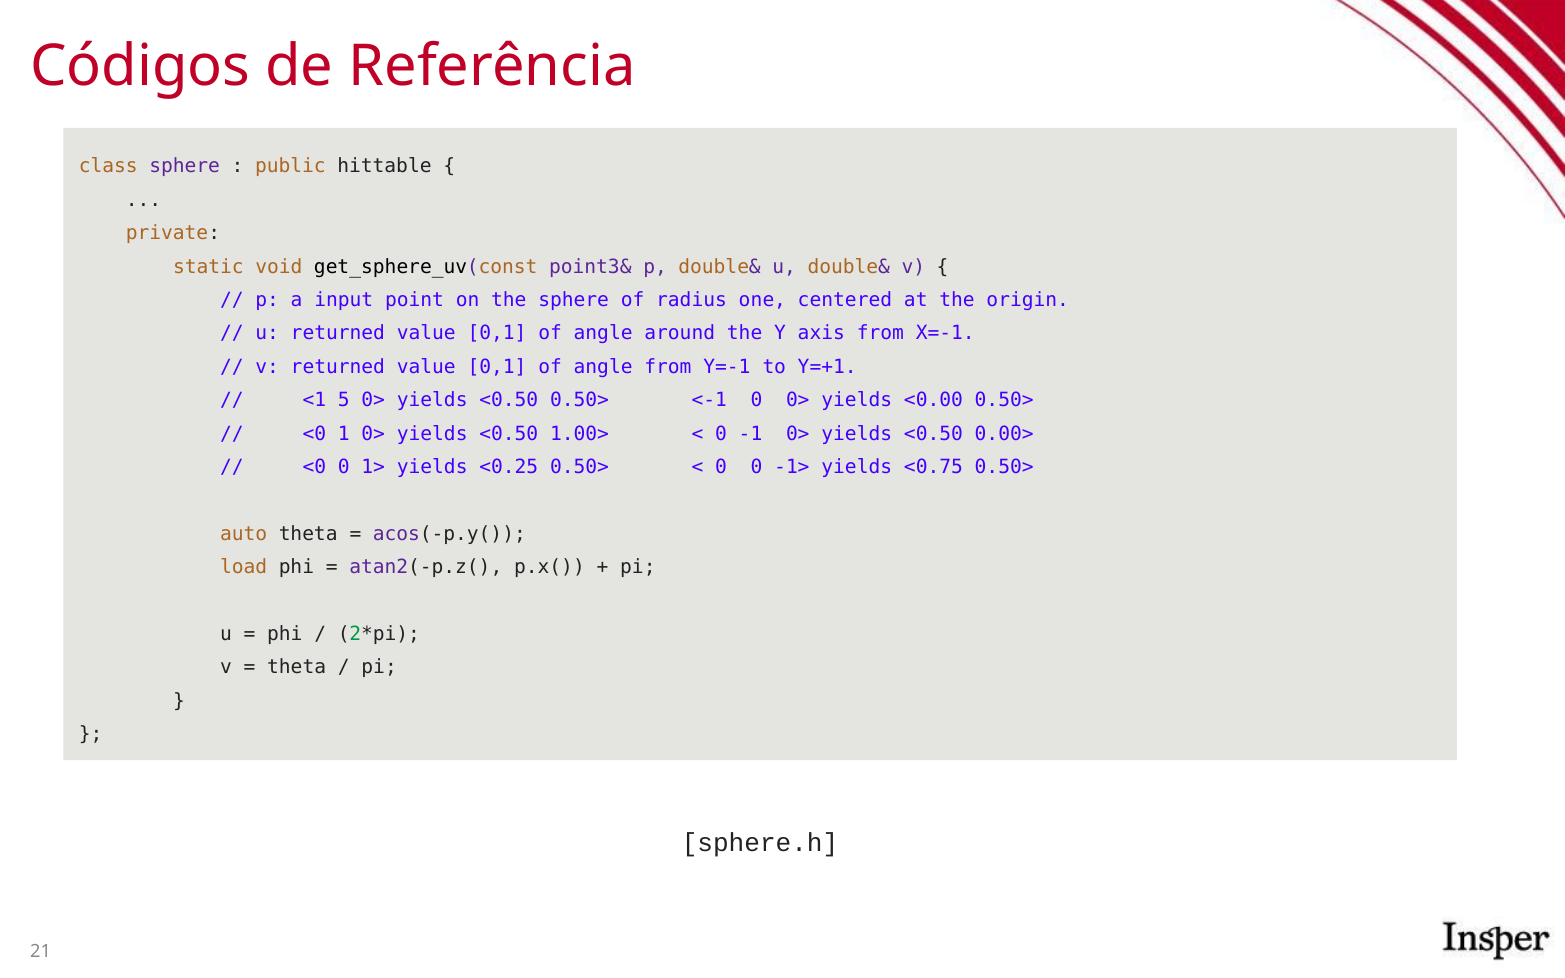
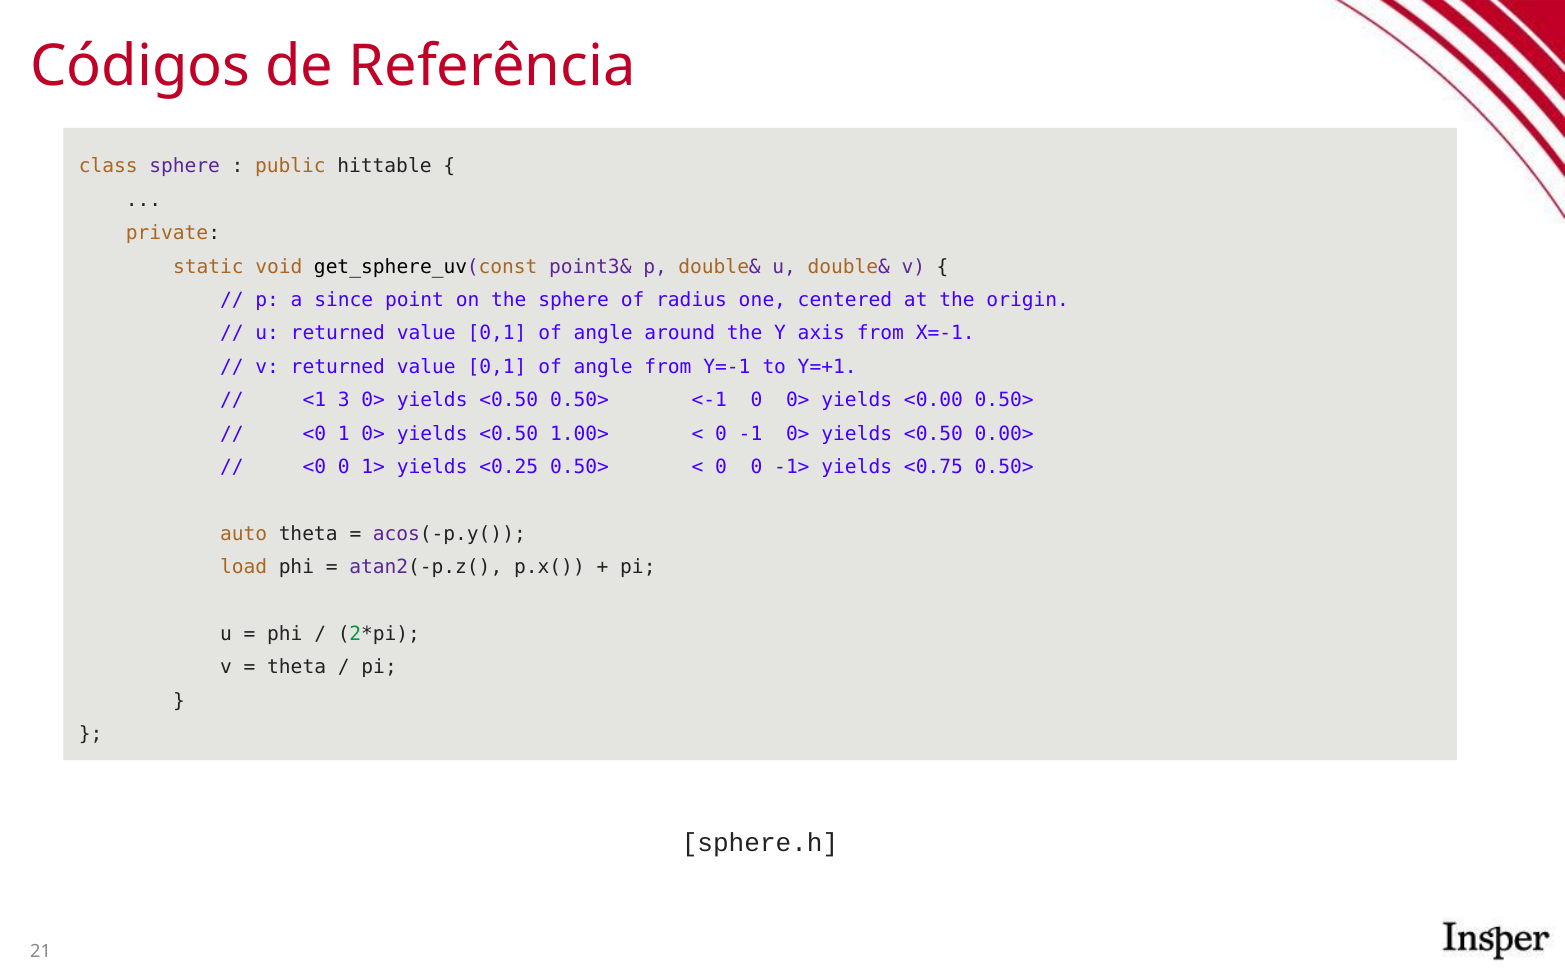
input: input -> since (344, 300)
5: 5 -> 3 (344, 400)
